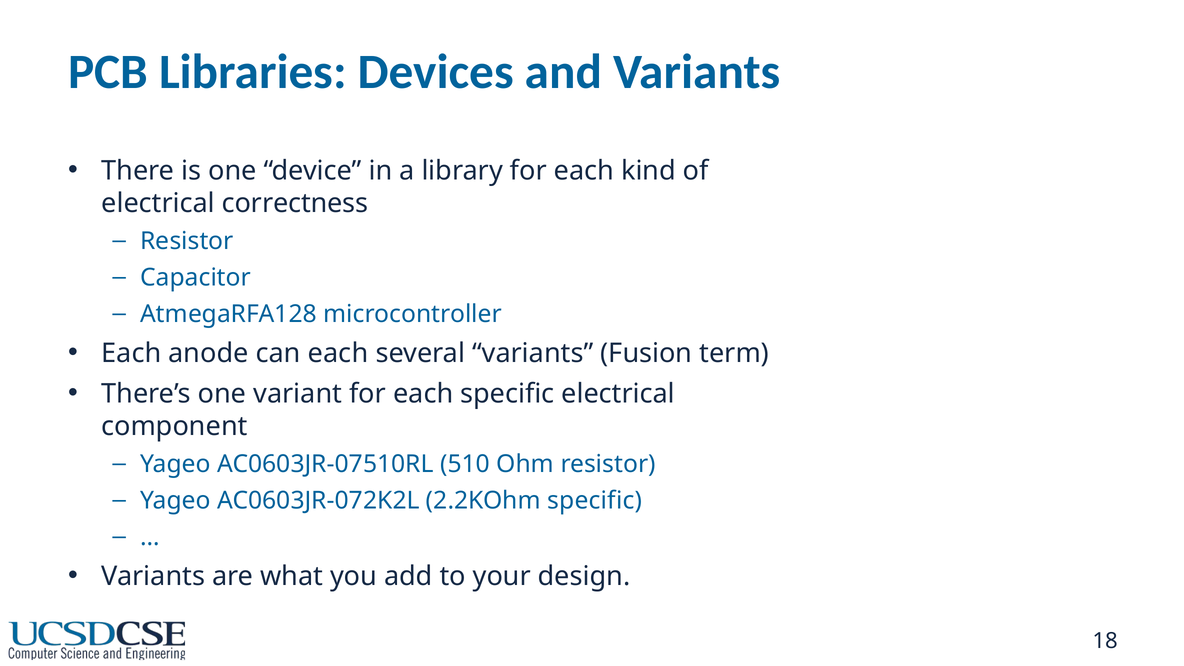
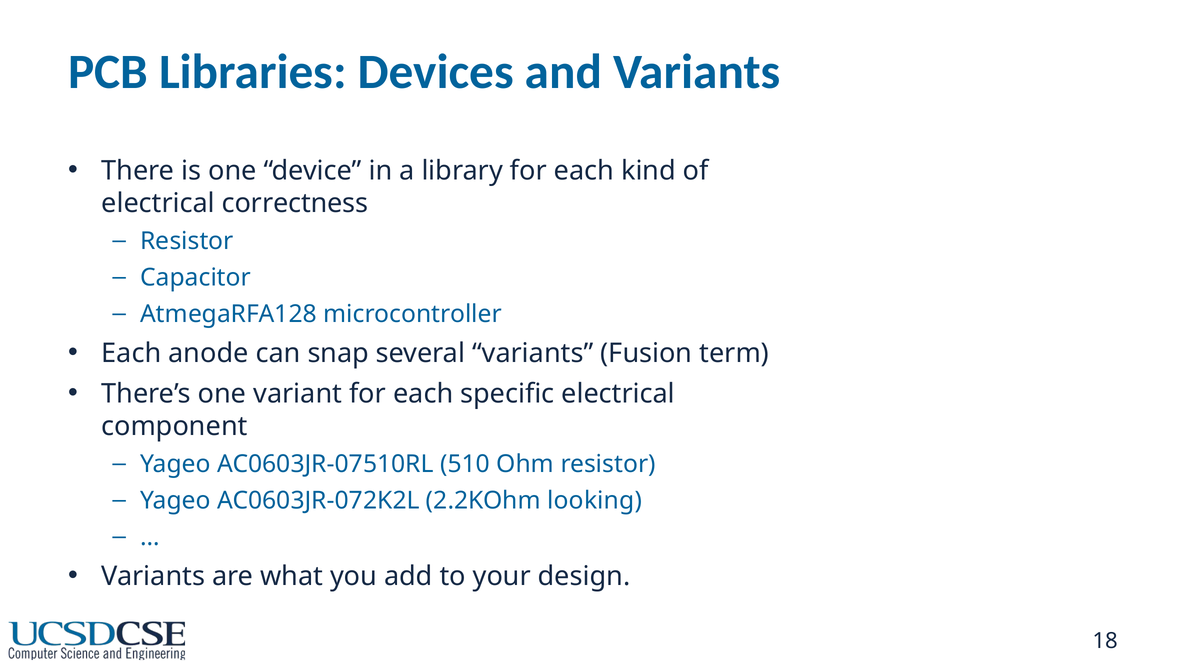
can each: each -> snap (338, 353)
2.2KOhm specific: specific -> looking (595, 501)
